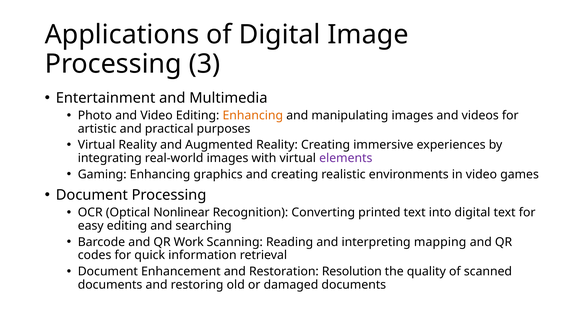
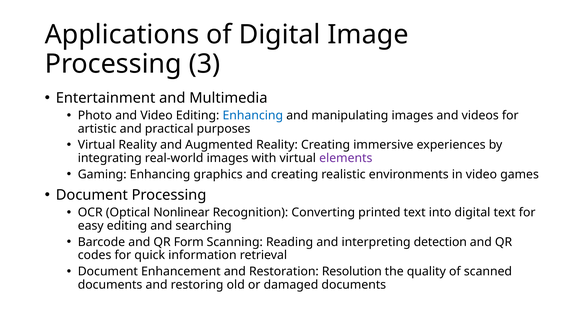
Enhancing colour: orange -> blue (253, 116)
Work: Work -> Form (189, 242)
mapping: mapping -> detection (440, 242)
